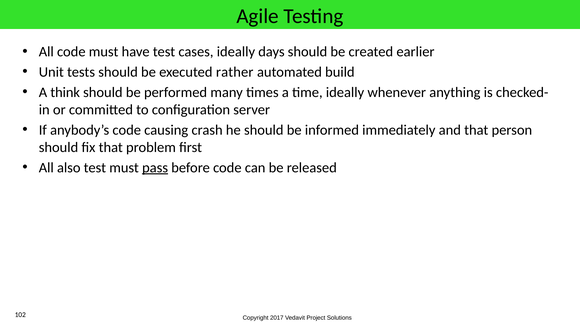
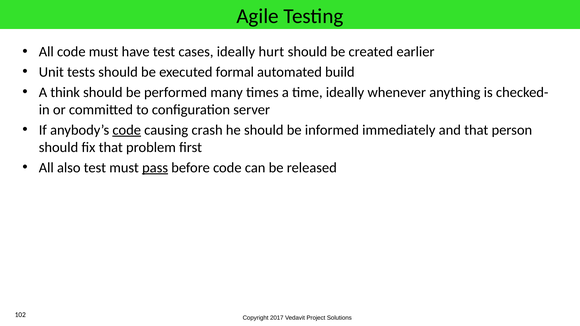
days: days -> hurt (271, 52)
rather: rather -> formal (235, 72)
code underline: none -> present (127, 130)
